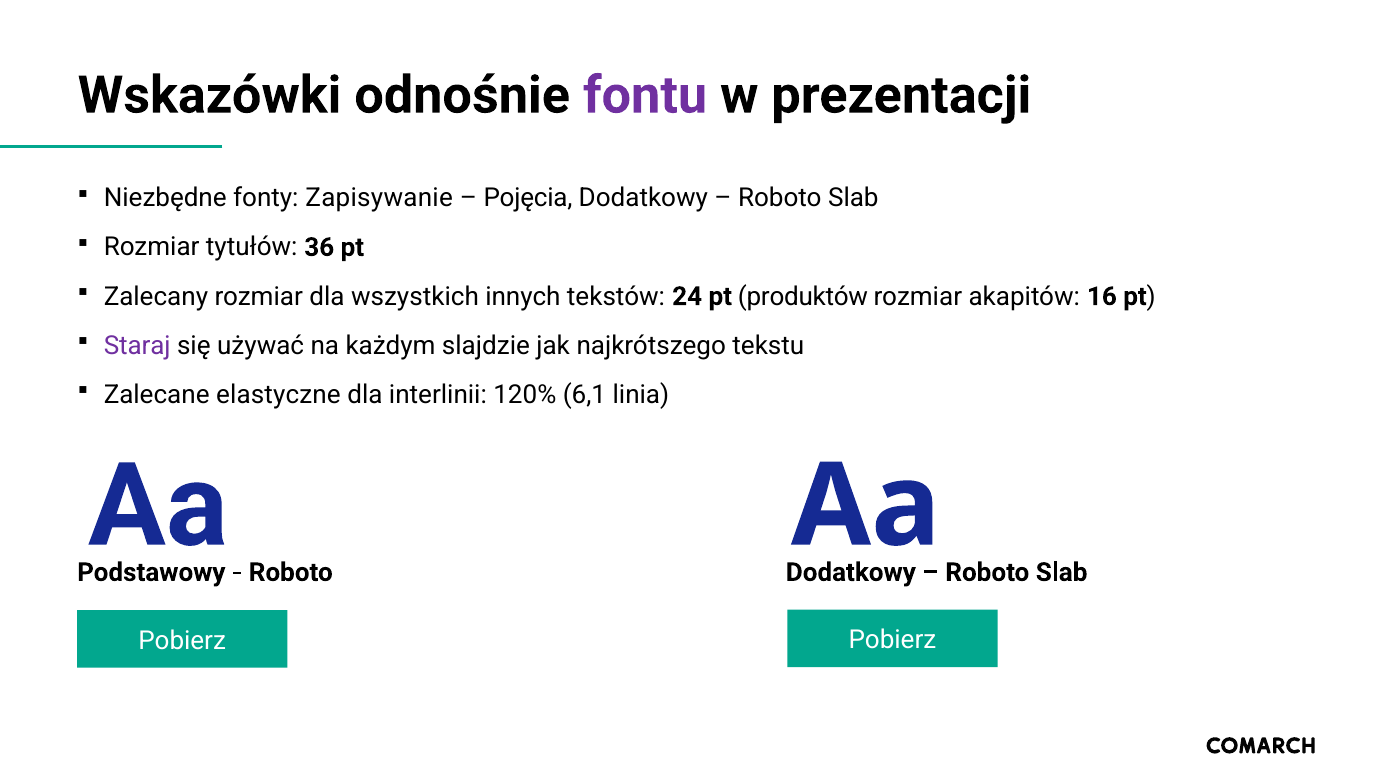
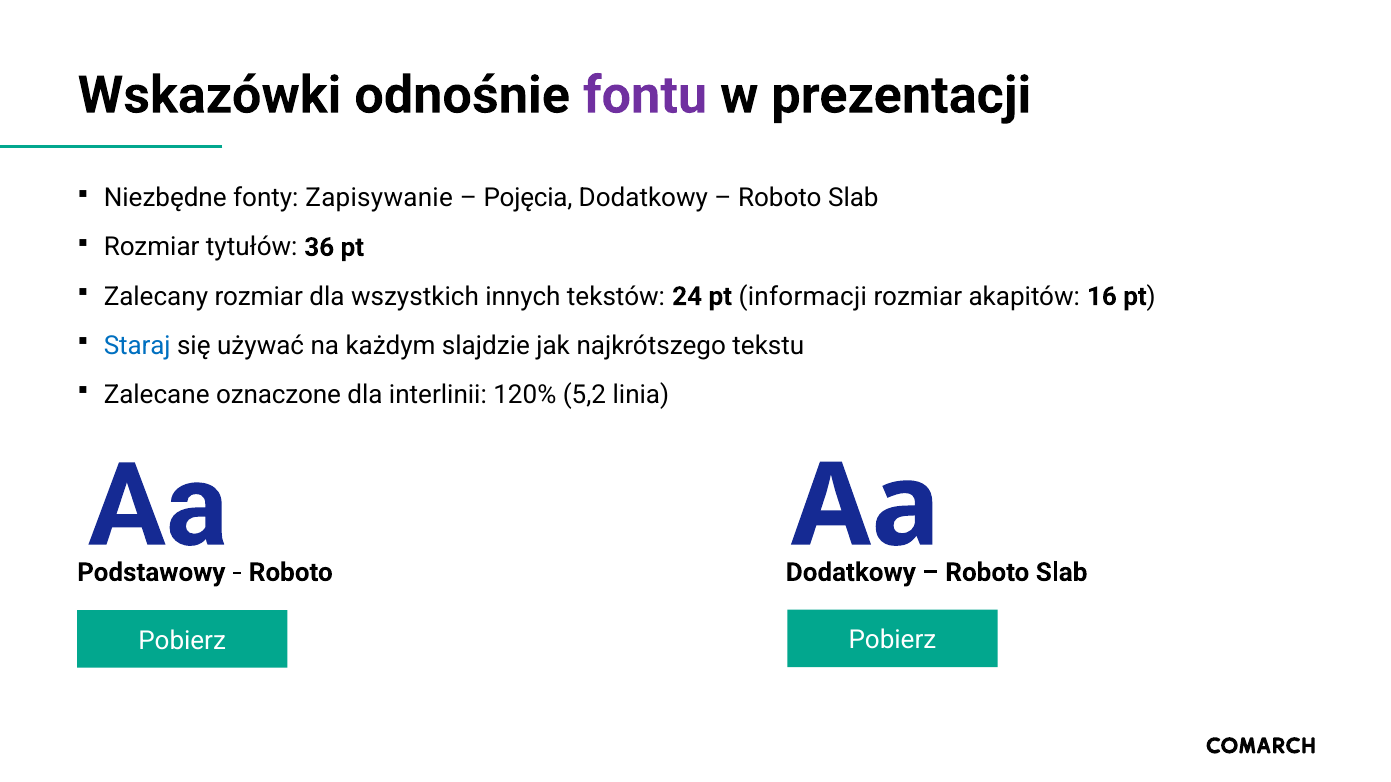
produktów: produktów -> informacji (803, 297)
Staraj colour: purple -> blue (137, 346)
elastyczne: elastyczne -> oznaczone (279, 395)
6,1: 6,1 -> 5,2 (584, 395)
